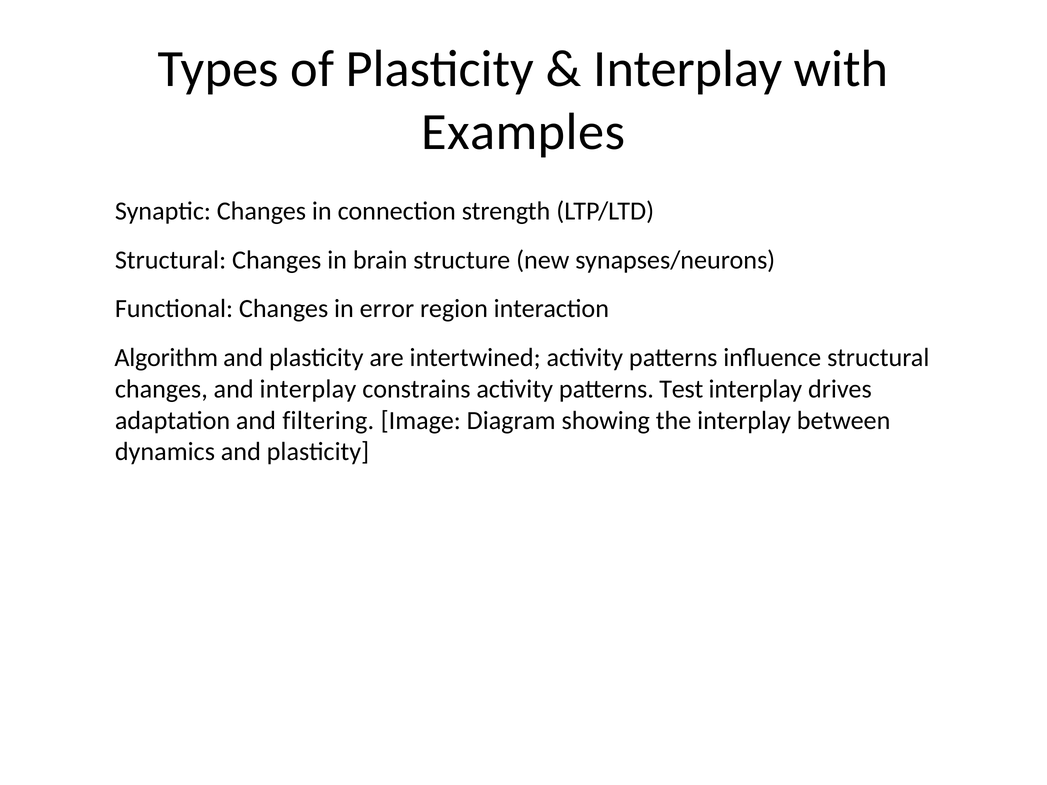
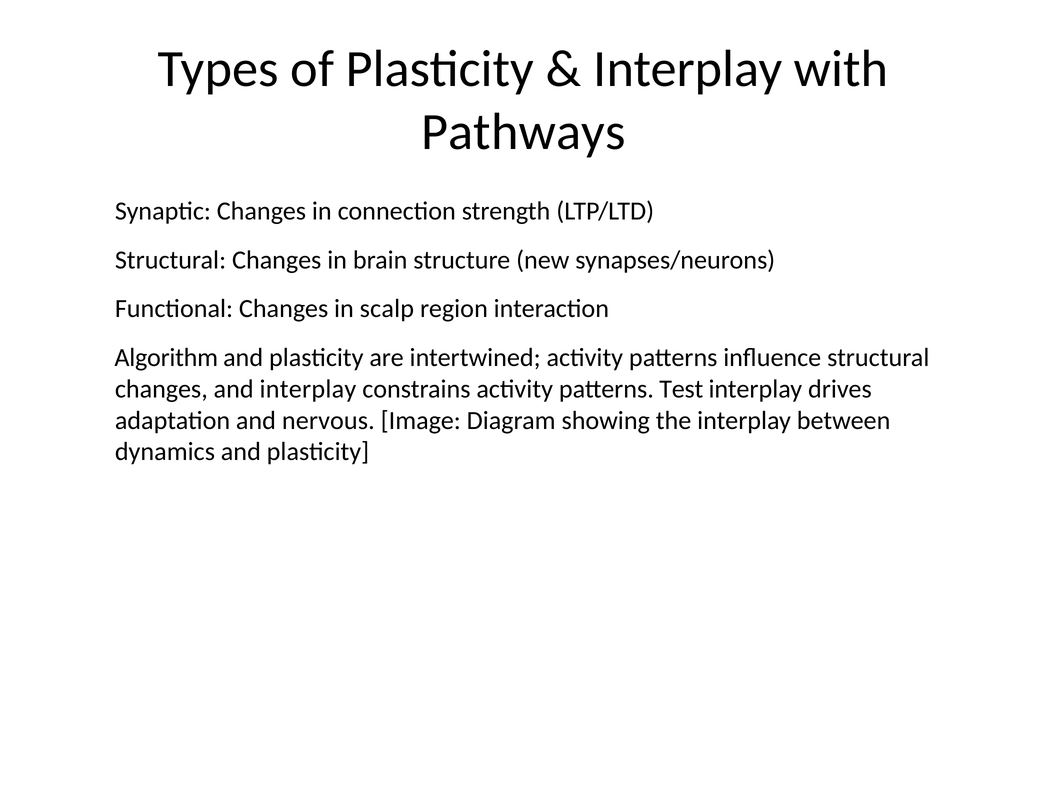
Examples: Examples -> Pathways (523, 132)
error: error -> scalp (387, 309)
filtering: filtering -> nervous (328, 421)
